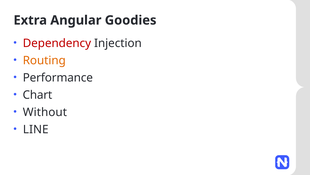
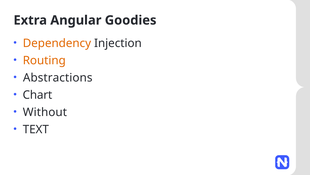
Dependency colour: red -> orange (57, 43)
Performance: Performance -> Abstractions (58, 78)
LINE: LINE -> TEXT (36, 129)
